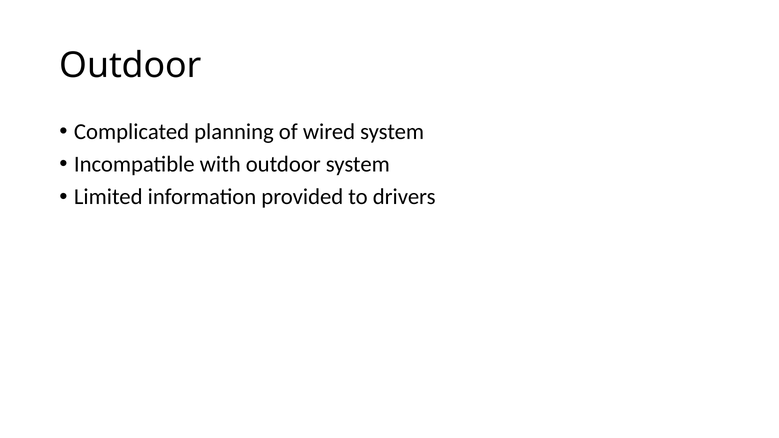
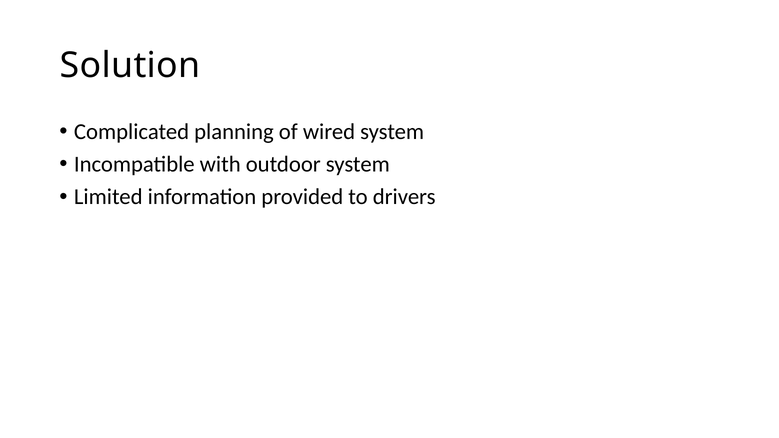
Outdoor: Outdoor -> Solution (130, 65)
